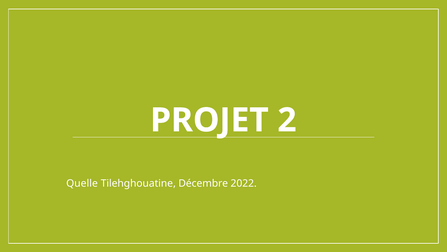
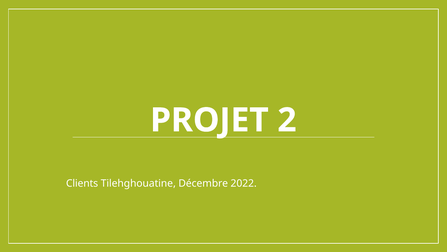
Quelle: Quelle -> Clients (82, 183)
